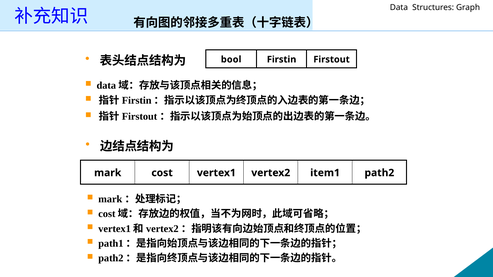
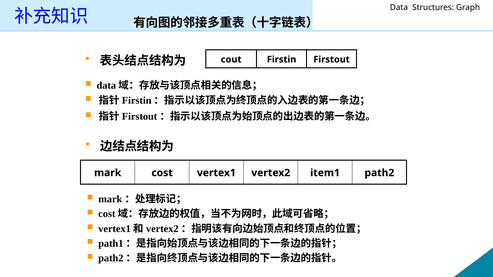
bool: bool -> cout (231, 60)
